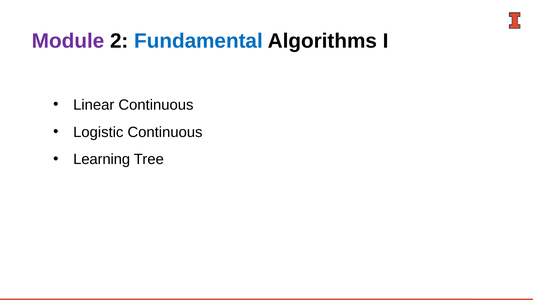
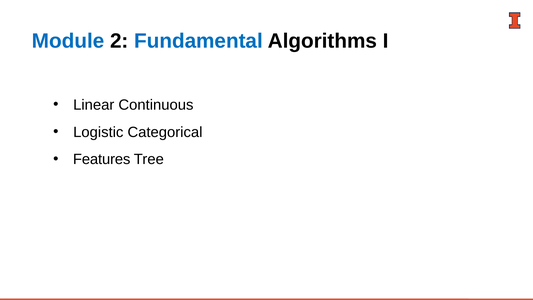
Module colour: purple -> blue (68, 41)
Logistic Continuous: Continuous -> Categorical (165, 132)
Learning: Learning -> Features (102, 159)
